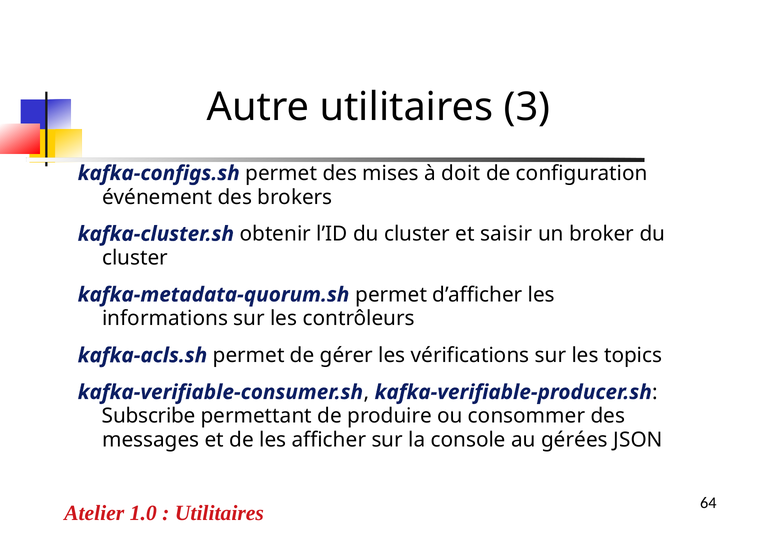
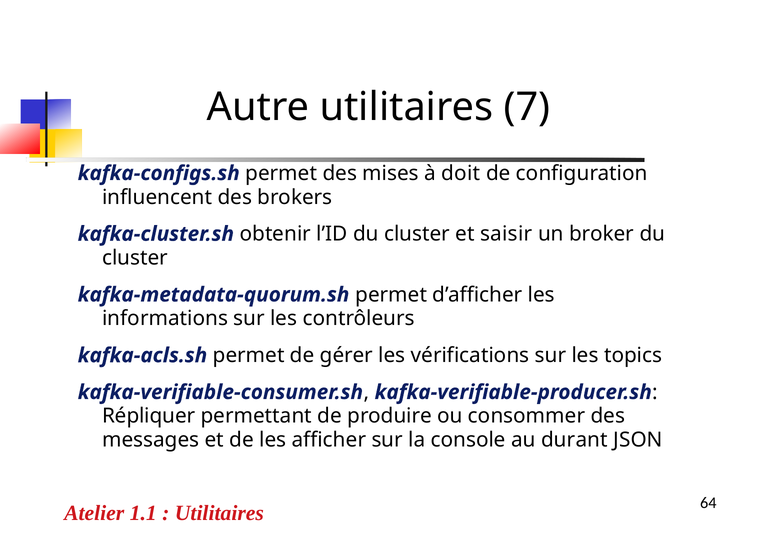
3: 3 -> 7 (527, 107)
événement: événement -> influencent (157, 197)
Subscribe: Subscribe -> Répliquer (149, 416)
gérées: gérées -> durant (574, 440)
1.0: 1.0 -> 1.1 (143, 513)
